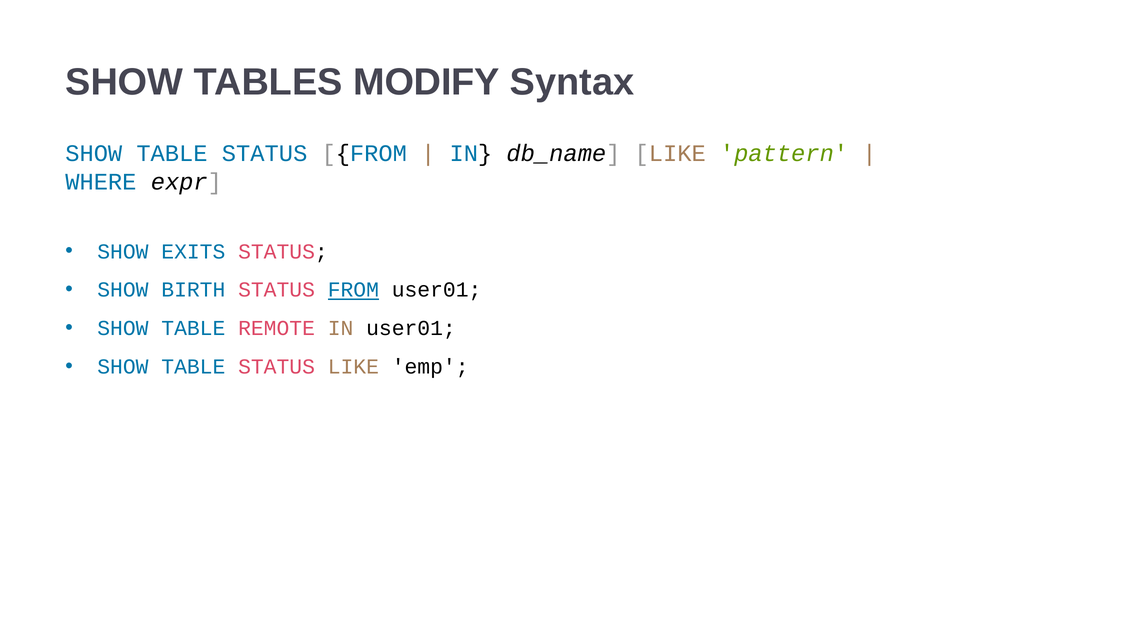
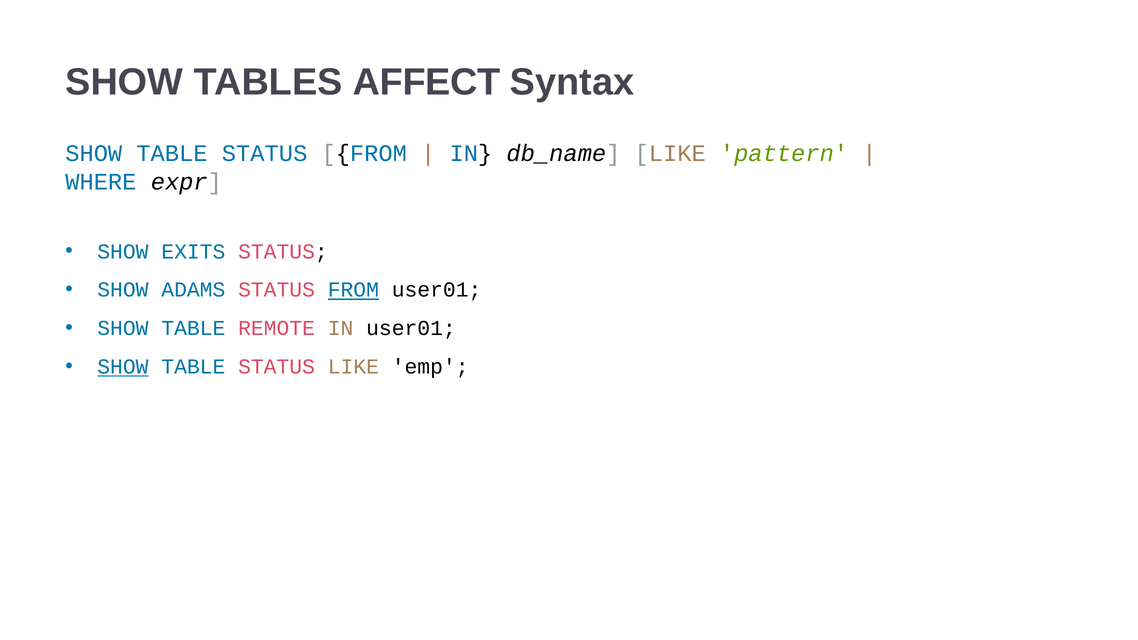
MODIFY: MODIFY -> AFFECT (427, 82)
BIRTH: BIRTH -> ADAMS (193, 290)
SHOW underline: none -> present (123, 367)
